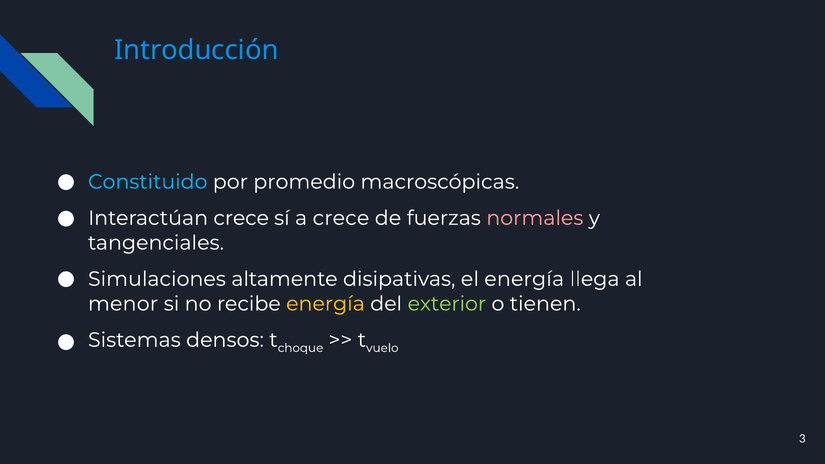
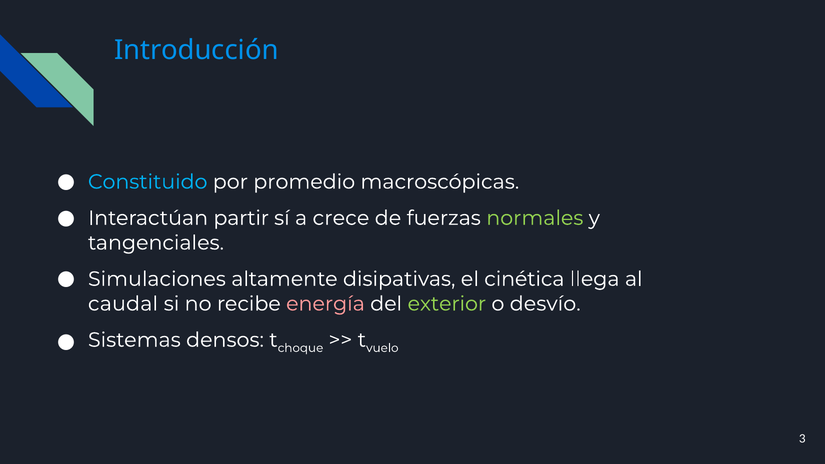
Interactúan crece: crece -> partir (241, 218)
normales colour: pink -> light green (535, 218)
el energía: energía -> cinética (524, 279)
menor: menor -> caudal (123, 304)
energía colour: yellow -> pink (325, 304)
tienen: tienen -> desvío (545, 304)
